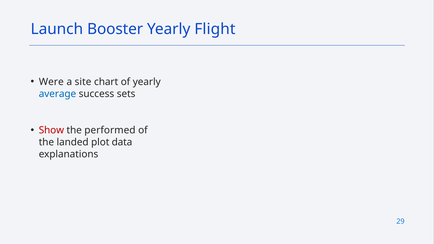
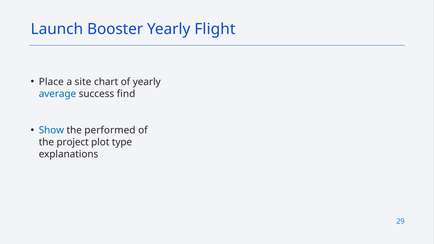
Were: Were -> Place (51, 82)
sets: sets -> find (126, 94)
Show colour: red -> blue (51, 130)
landed: landed -> project (73, 142)
data: data -> type (122, 142)
